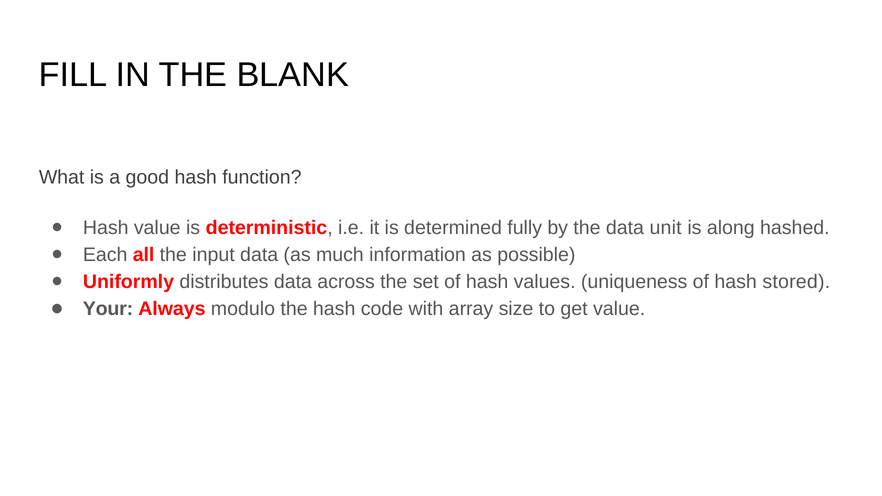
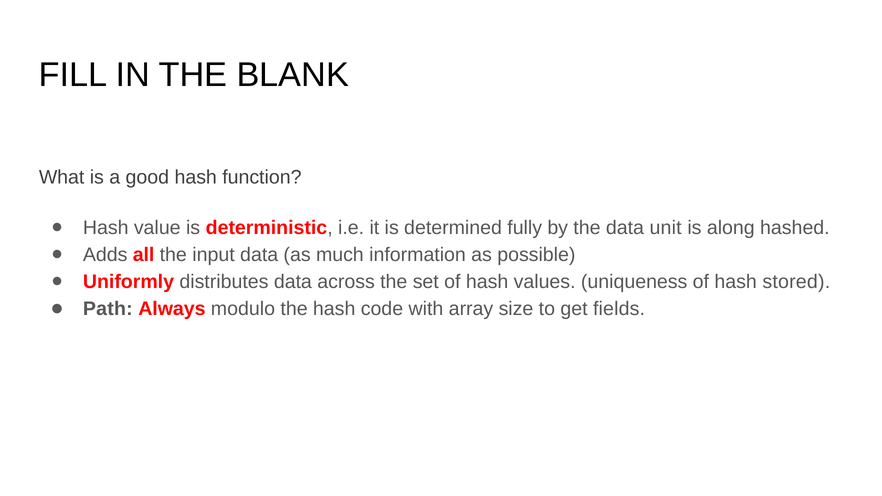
Each: Each -> Adds (105, 255)
Your: Your -> Path (108, 309)
get value: value -> fields (619, 309)
